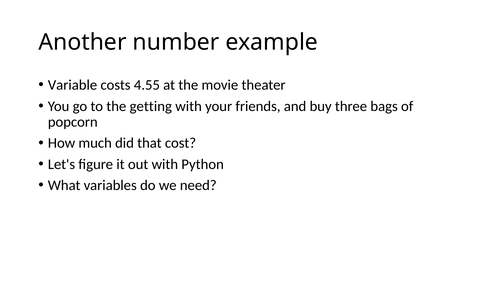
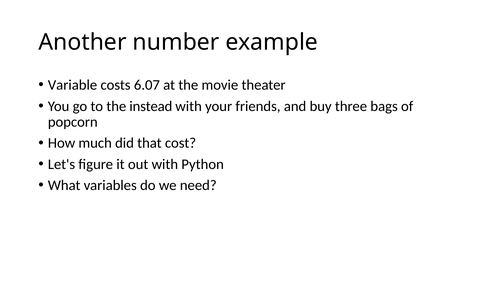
4.55: 4.55 -> 6.07 (147, 85)
getting: getting -> instead (151, 106)
